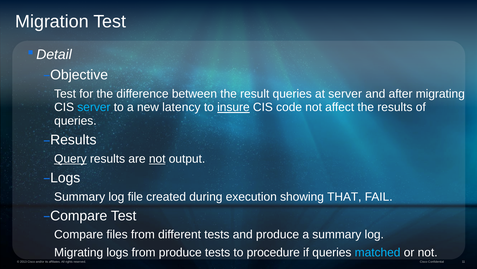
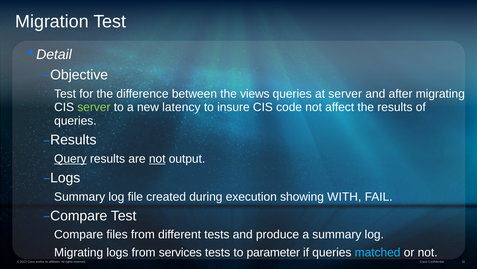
result: result -> views (255, 94)
server colour: light blue -> light green (94, 107)
insure underline: present -> none (233, 107)
THAT: THAT -> WITH (344, 196)
from produce: produce -> services (180, 252)
procedure: procedure -> parameter (273, 252)
